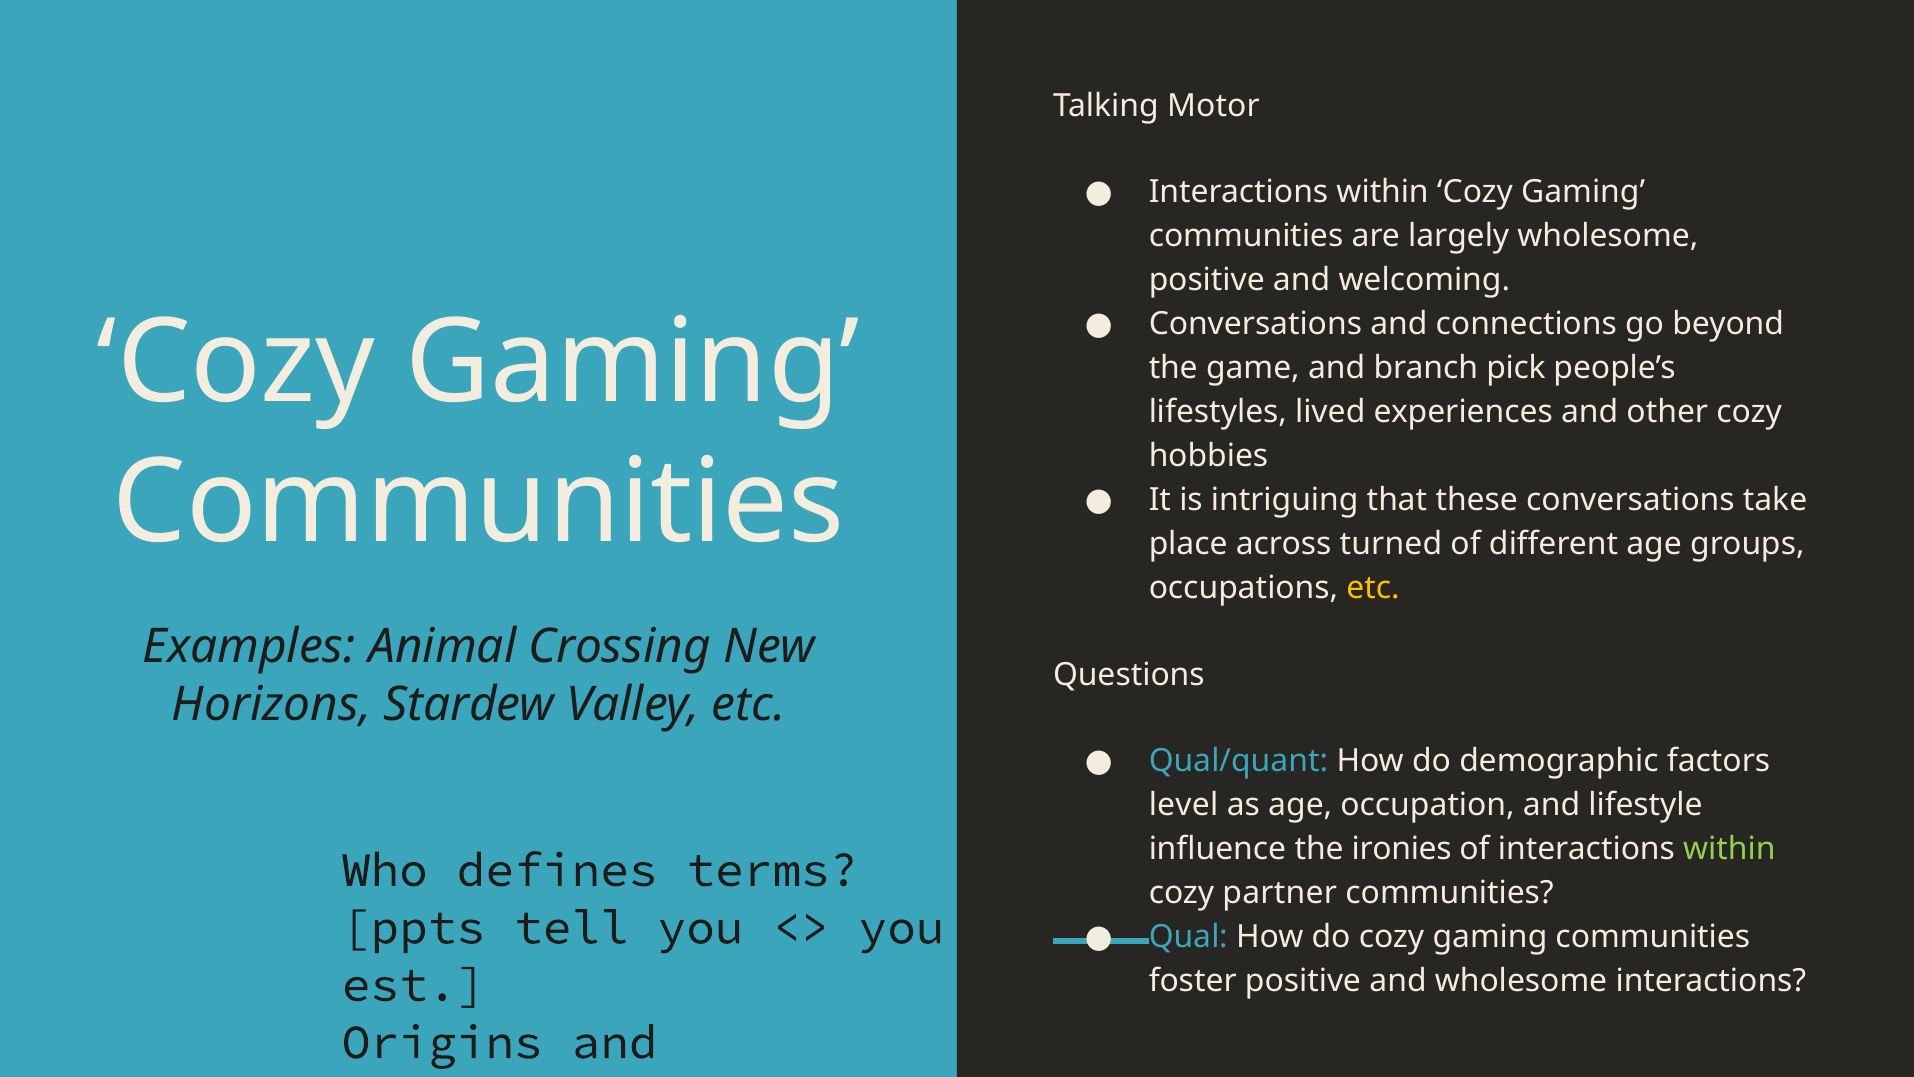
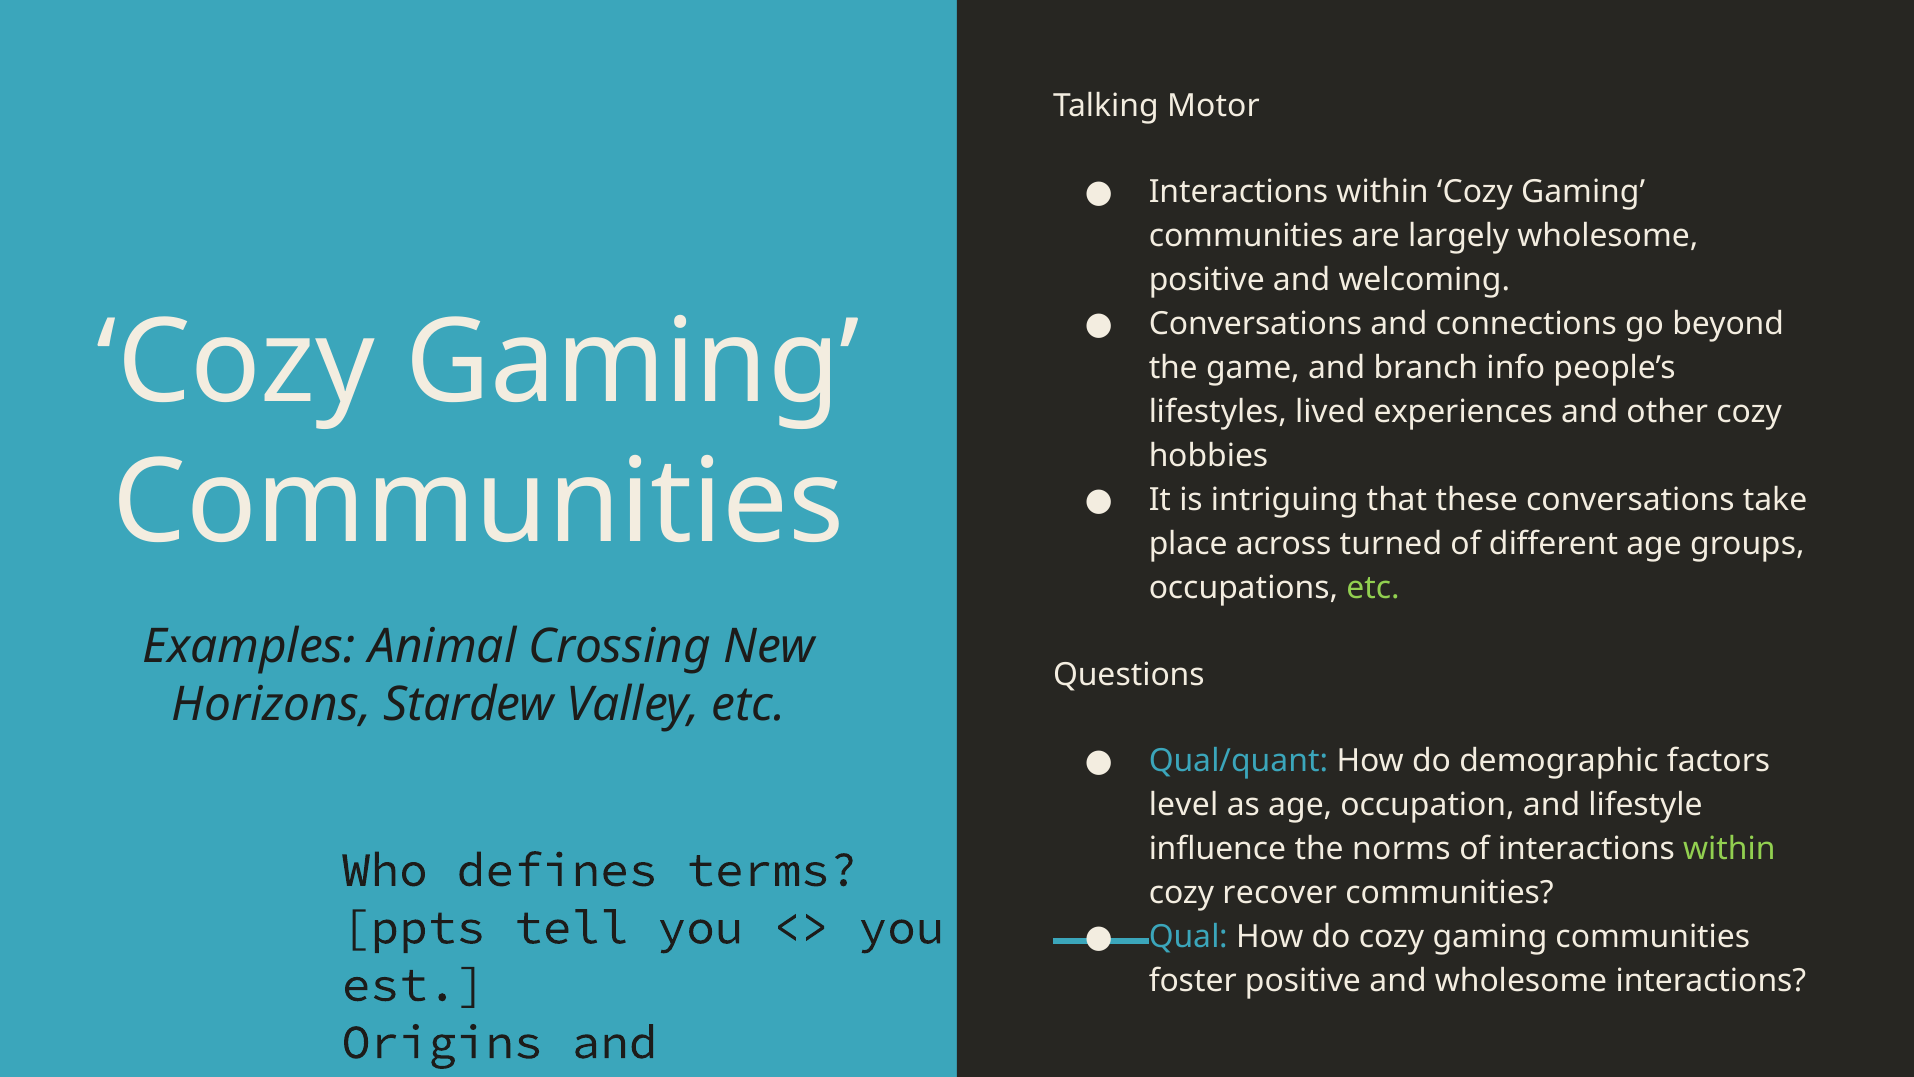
pick: pick -> info (1516, 368)
etc colour: yellow -> light green (1373, 588)
ironies: ironies -> norms (1401, 849)
partner: partner -> recover (1280, 893)
